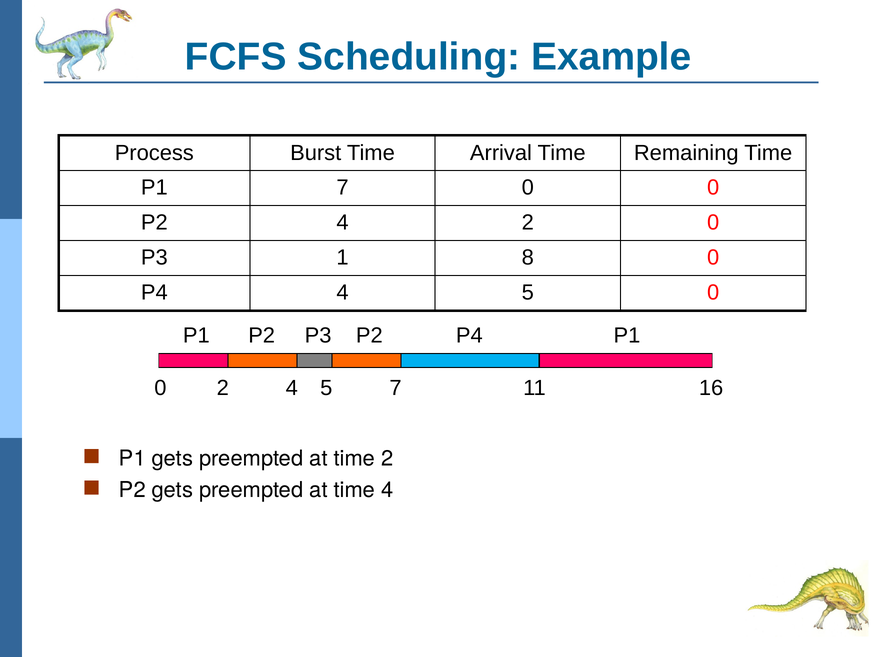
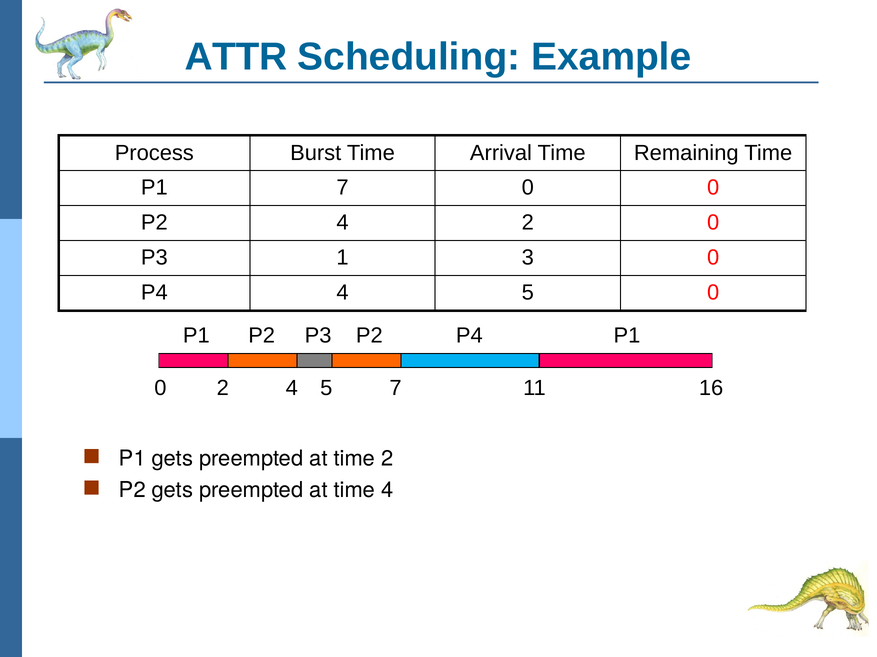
FCFS: FCFS -> ATTR (236, 57)
8: 8 -> 3 (528, 258)
